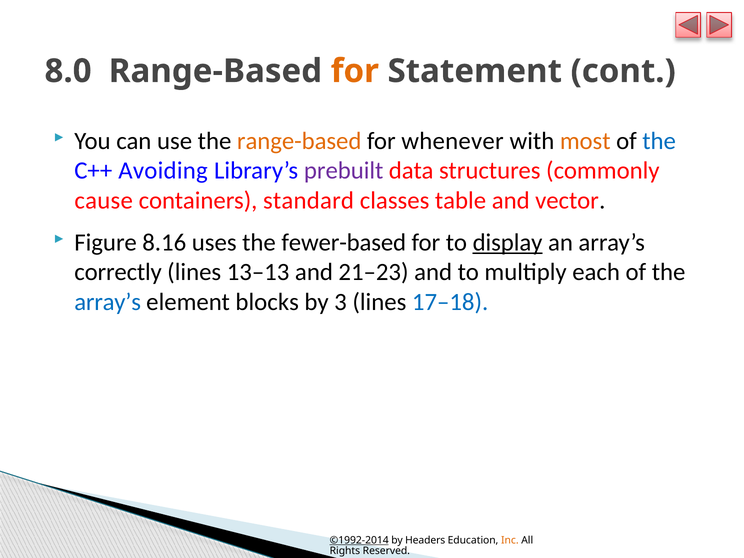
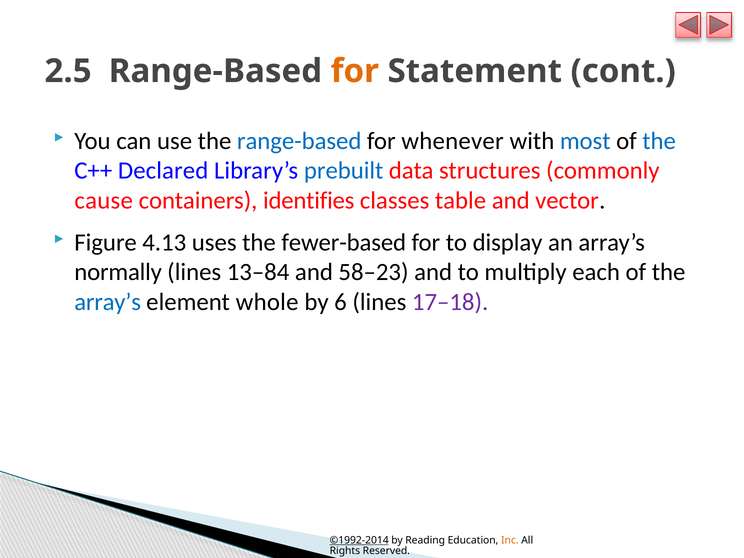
8.0: 8.0 -> 2.5 (68, 71)
range-based colour: orange -> blue (299, 141)
most colour: orange -> blue (585, 141)
Avoiding: Avoiding -> Declared (163, 171)
prebuilt colour: purple -> blue (344, 171)
standard: standard -> identifies (309, 200)
8.16: 8.16 -> 4.13 (164, 243)
display underline: present -> none (508, 243)
correctly: correctly -> normally (118, 272)
13–13: 13–13 -> 13–84 (258, 272)
21–23: 21–23 -> 58–23 (374, 272)
blocks: blocks -> whole (267, 302)
3: 3 -> 6 (340, 302)
17–18 colour: blue -> purple (450, 302)
Headers: Headers -> Reading (425, 540)
